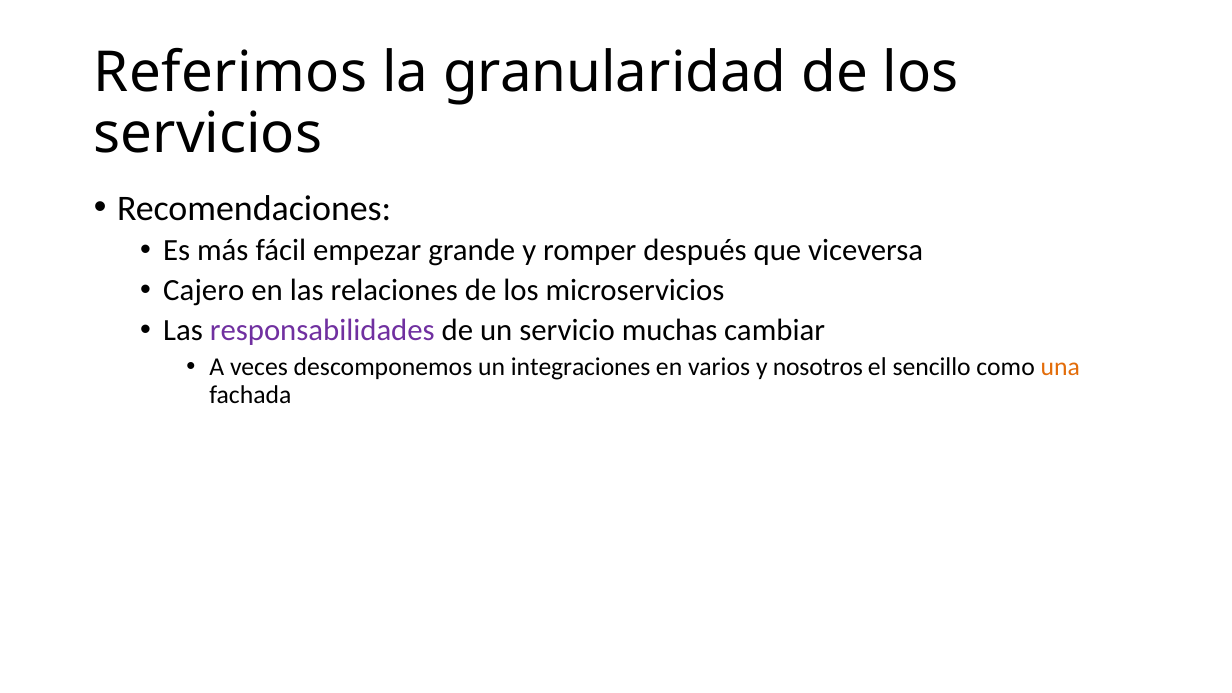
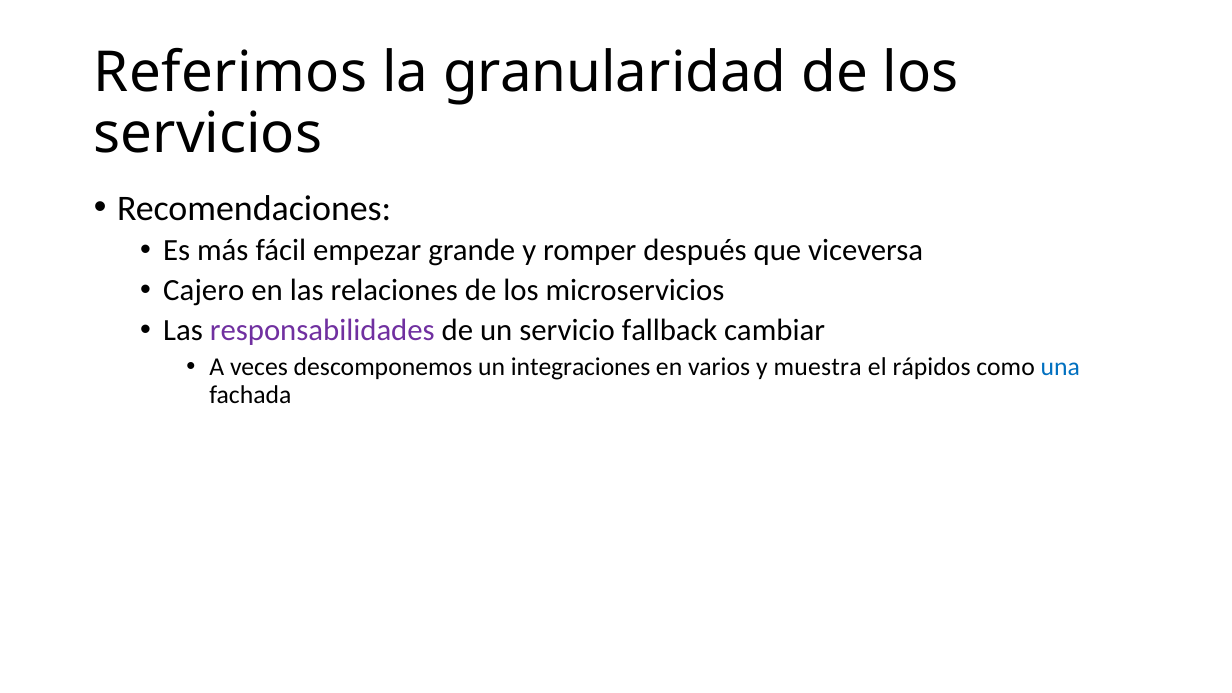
muchas: muchas -> fallback (670, 330)
nosotros: nosotros -> muestra (818, 367)
sencillo: sencillo -> rápidos (932, 367)
una colour: orange -> blue (1060, 367)
